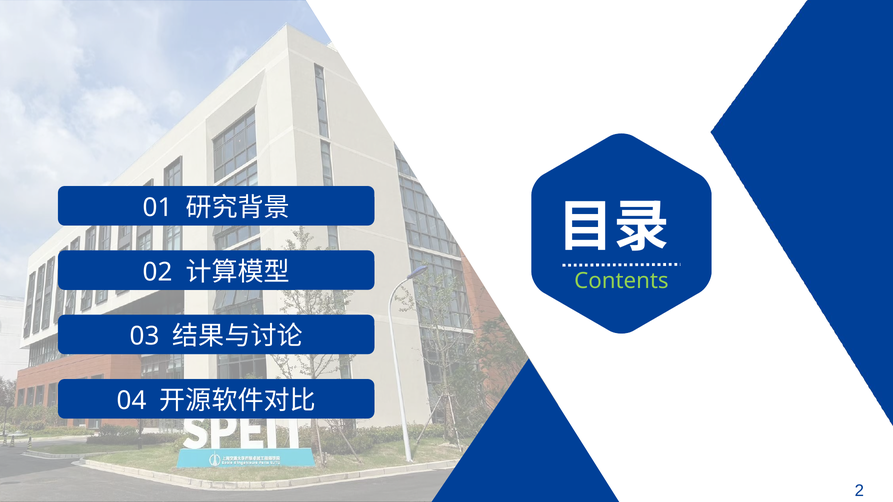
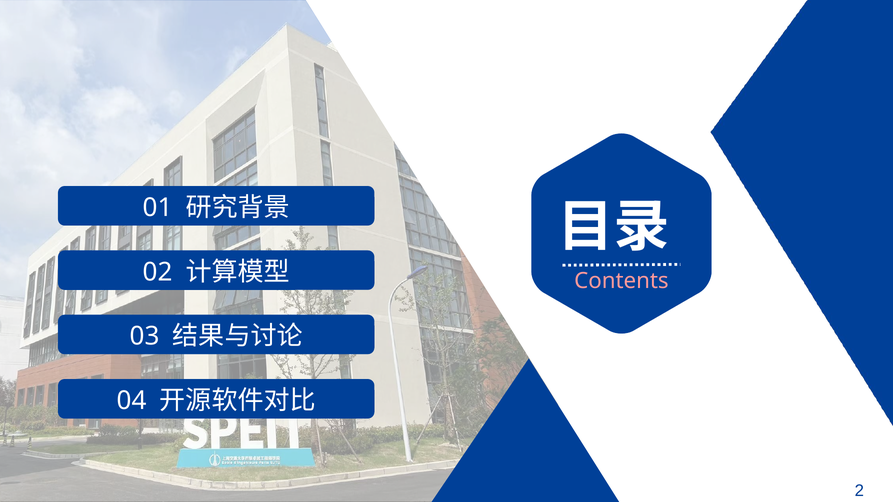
Contents colour: light green -> pink (621, 281)
